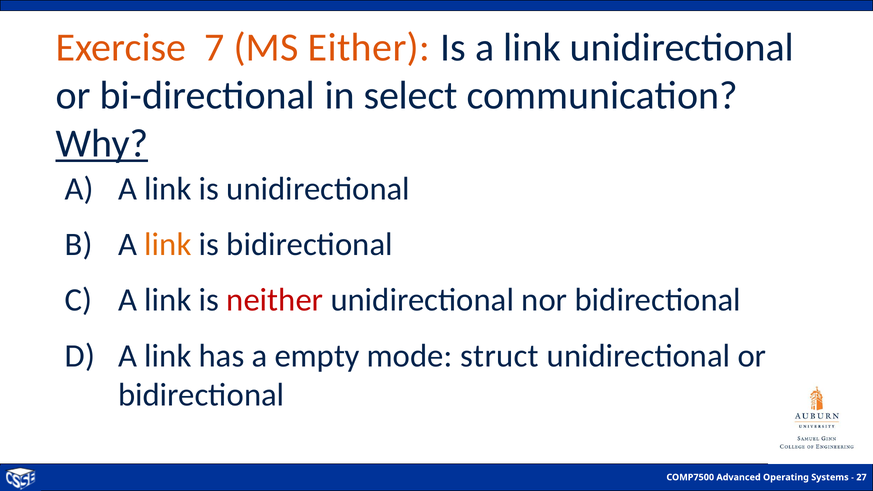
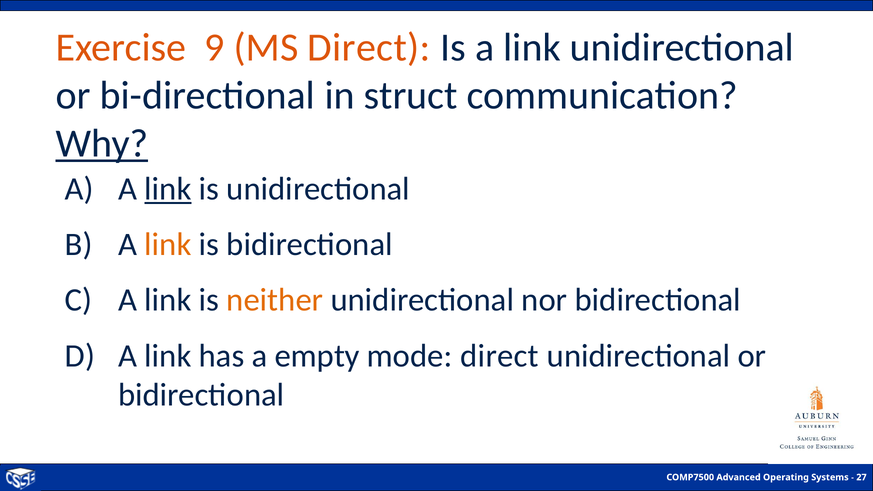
7: 7 -> 9 (215, 48)
MS Either: Either -> Direct (369, 48)
select: select -> struct (411, 96)
link underline: none -> present (168, 189)
neither colour: red -> orange (275, 300)
mode struct: struct -> direct (500, 356)
